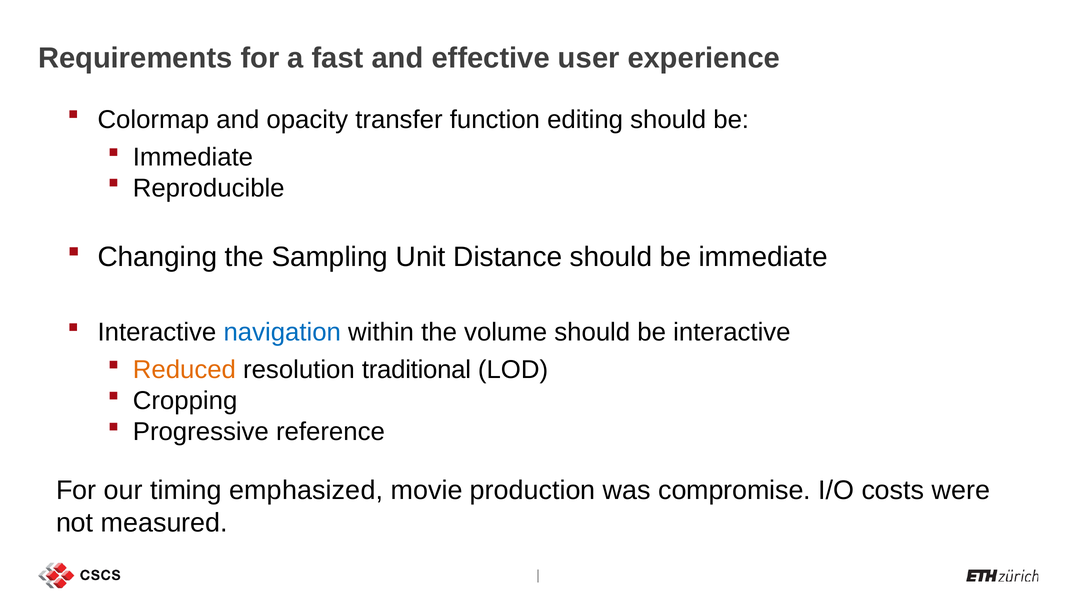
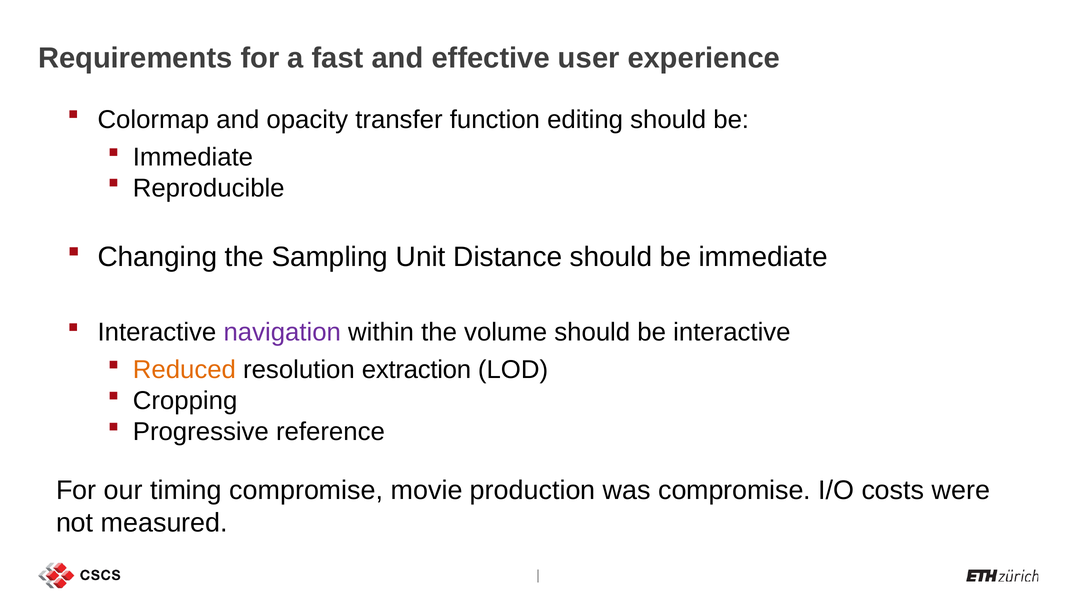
navigation colour: blue -> purple (282, 332)
traditional: traditional -> extraction (416, 370)
timing emphasized: emphasized -> compromise (306, 491)
